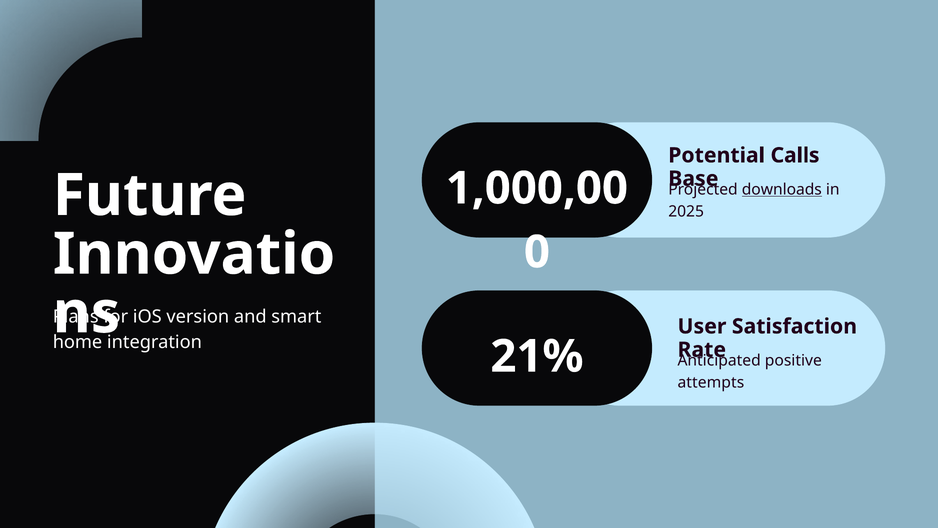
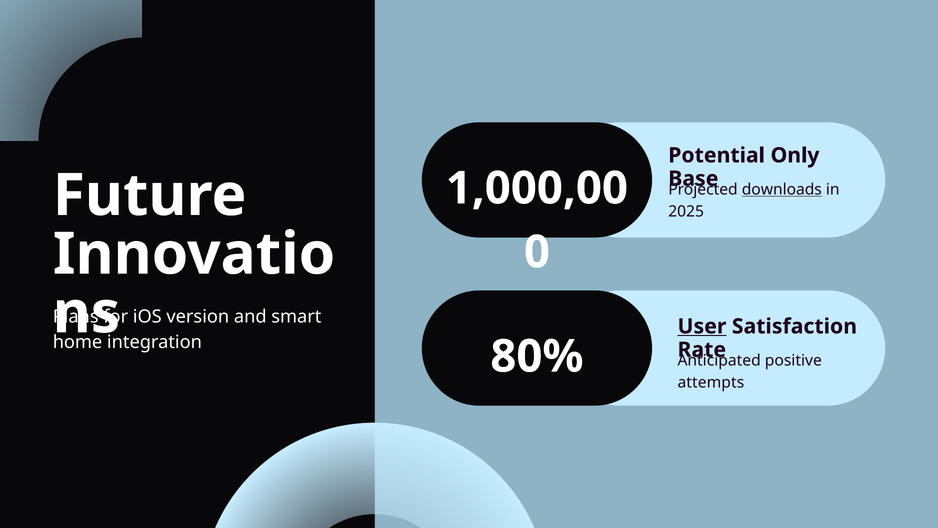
Calls: Calls -> Only (795, 155)
User underline: none -> present (702, 326)
21%: 21% -> 80% (537, 356)
